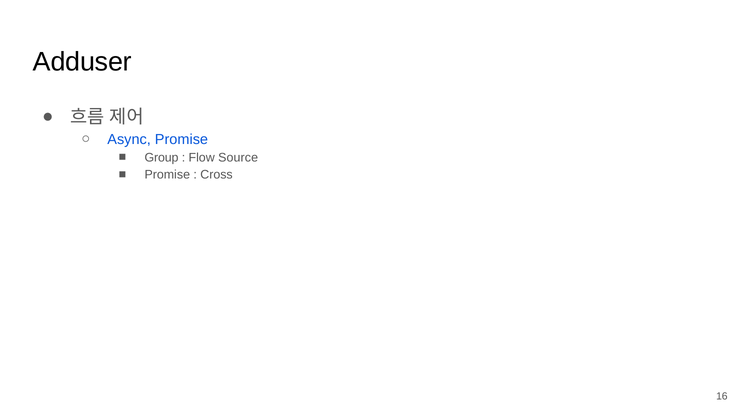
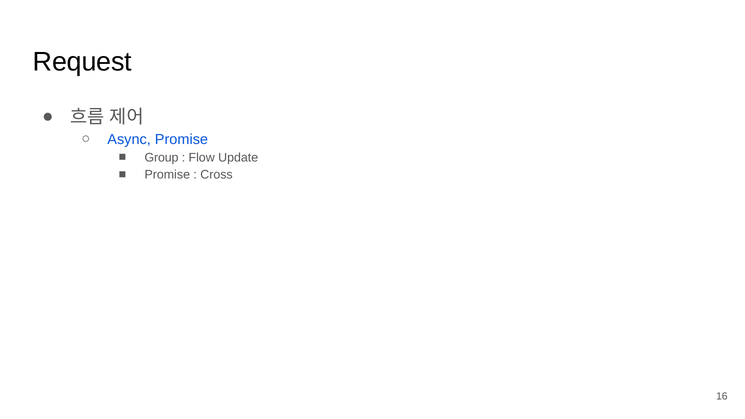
Adduser: Adduser -> Request (82, 62)
Source: Source -> Update (238, 158)
